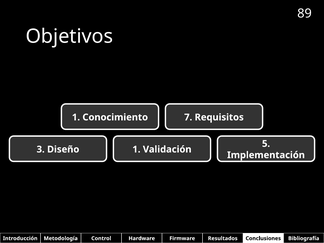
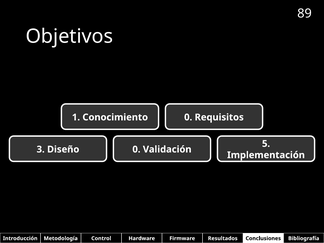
Conocimiento 7: 7 -> 0 (188, 117)
Diseño 1: 1 -> 0 (136, 149)
